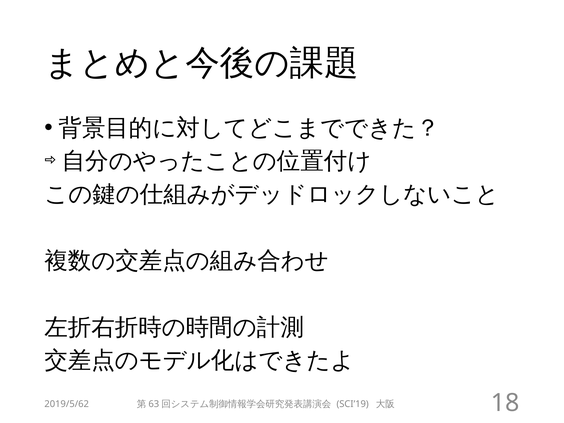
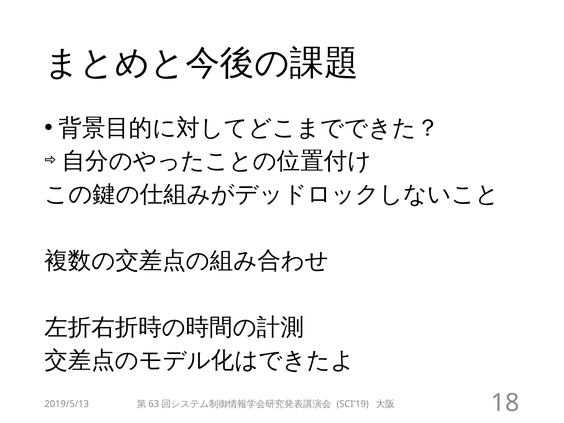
2019/5/62: 2019/5/62 -> 2019/5/13 (67, 404)
